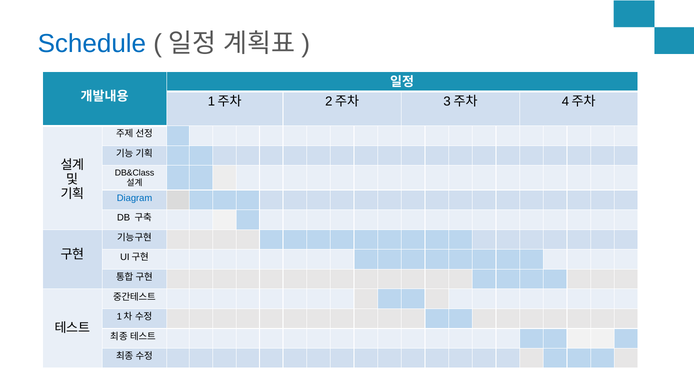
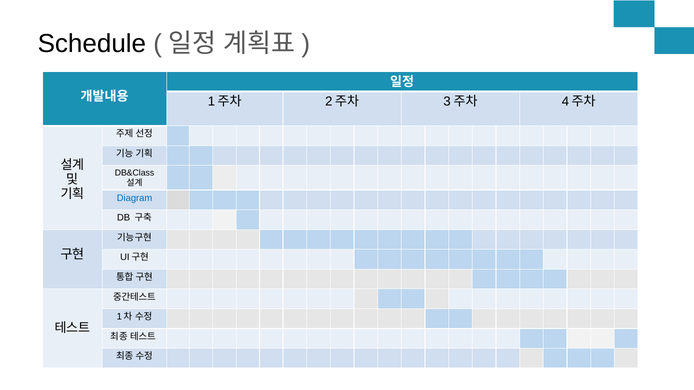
Schedule colour: blue -> black (92, 44)
